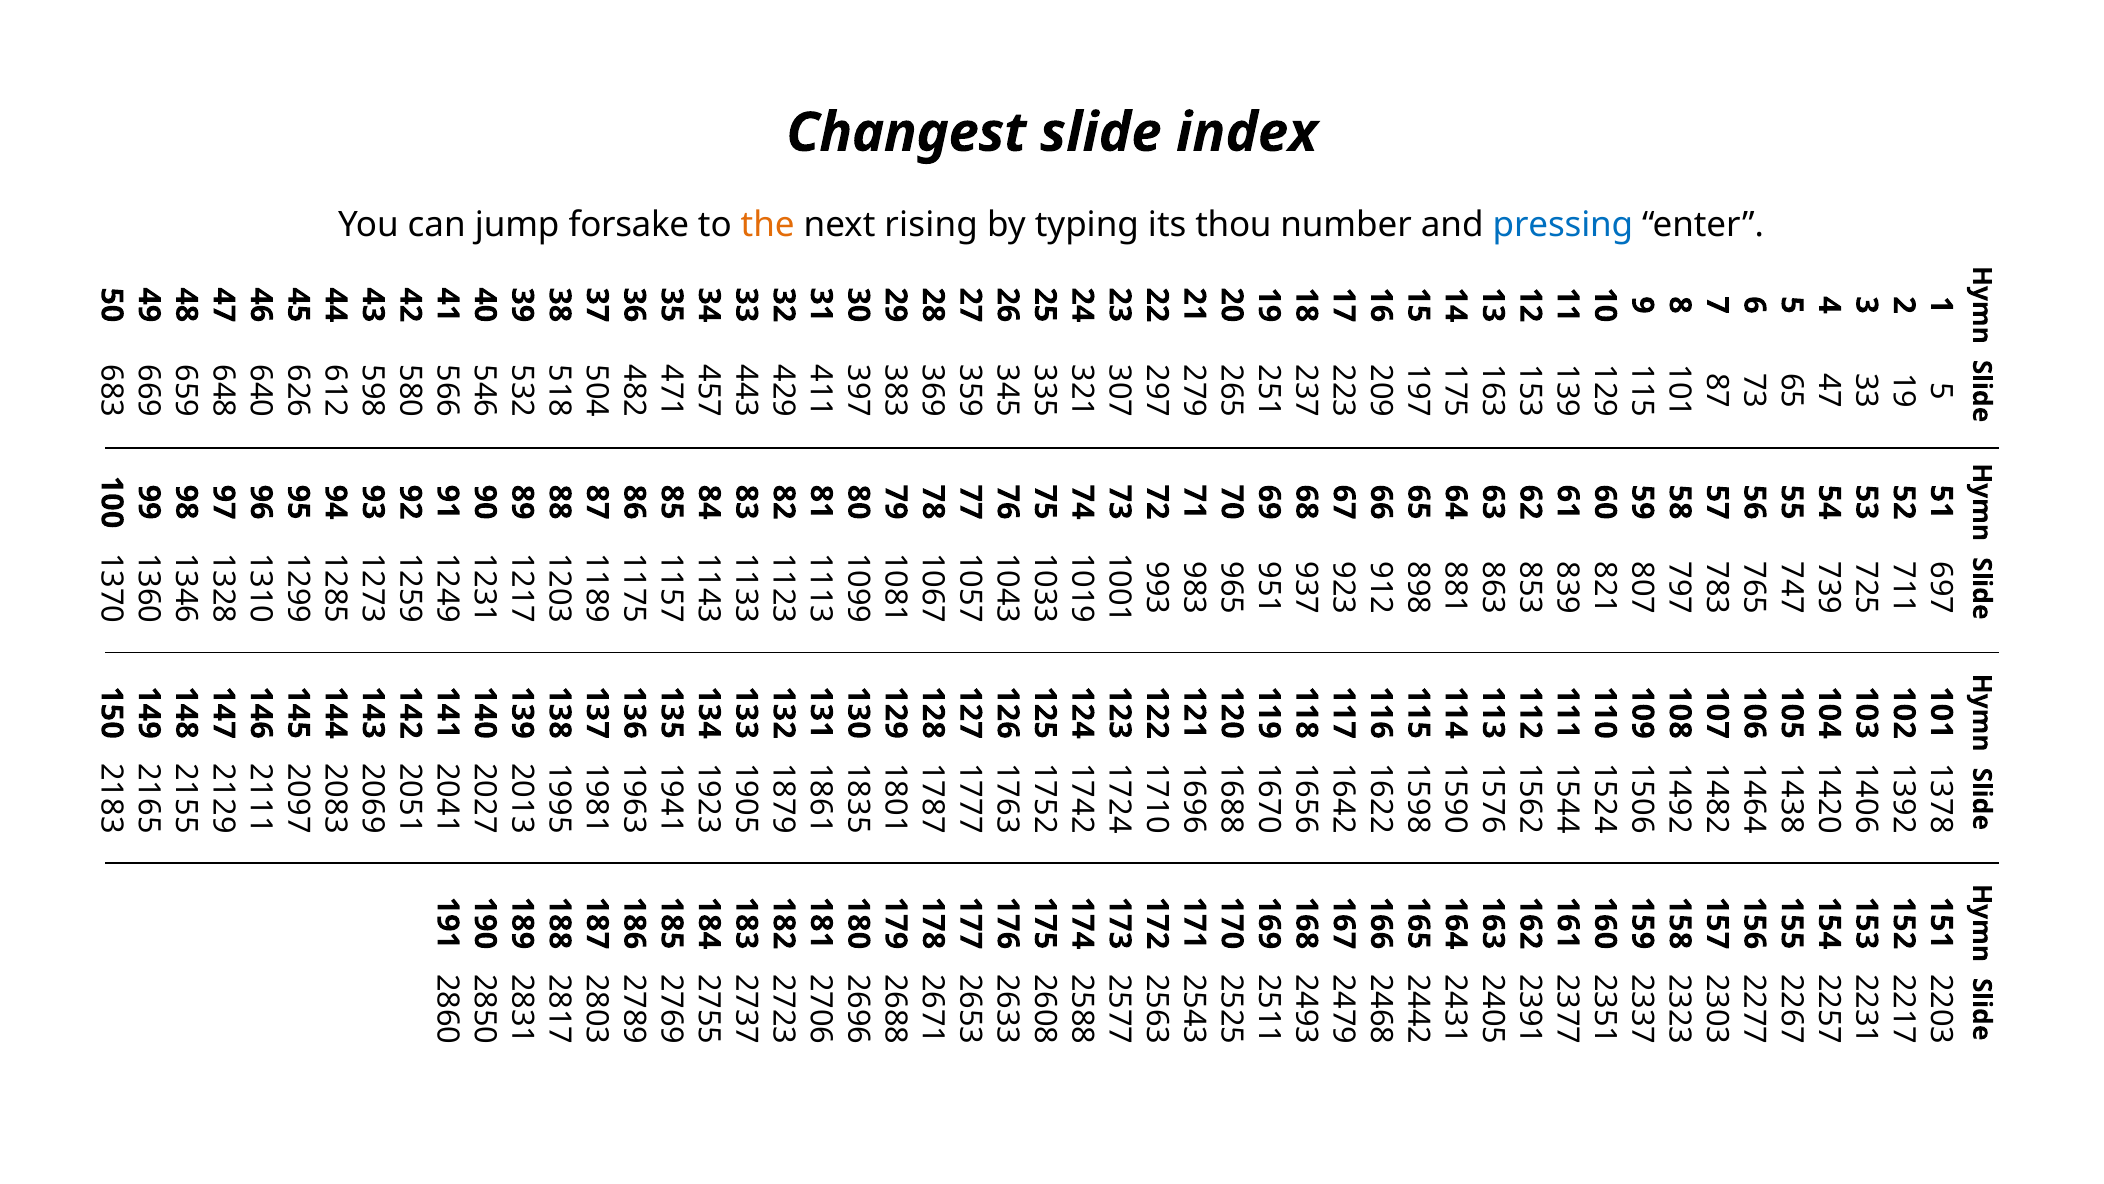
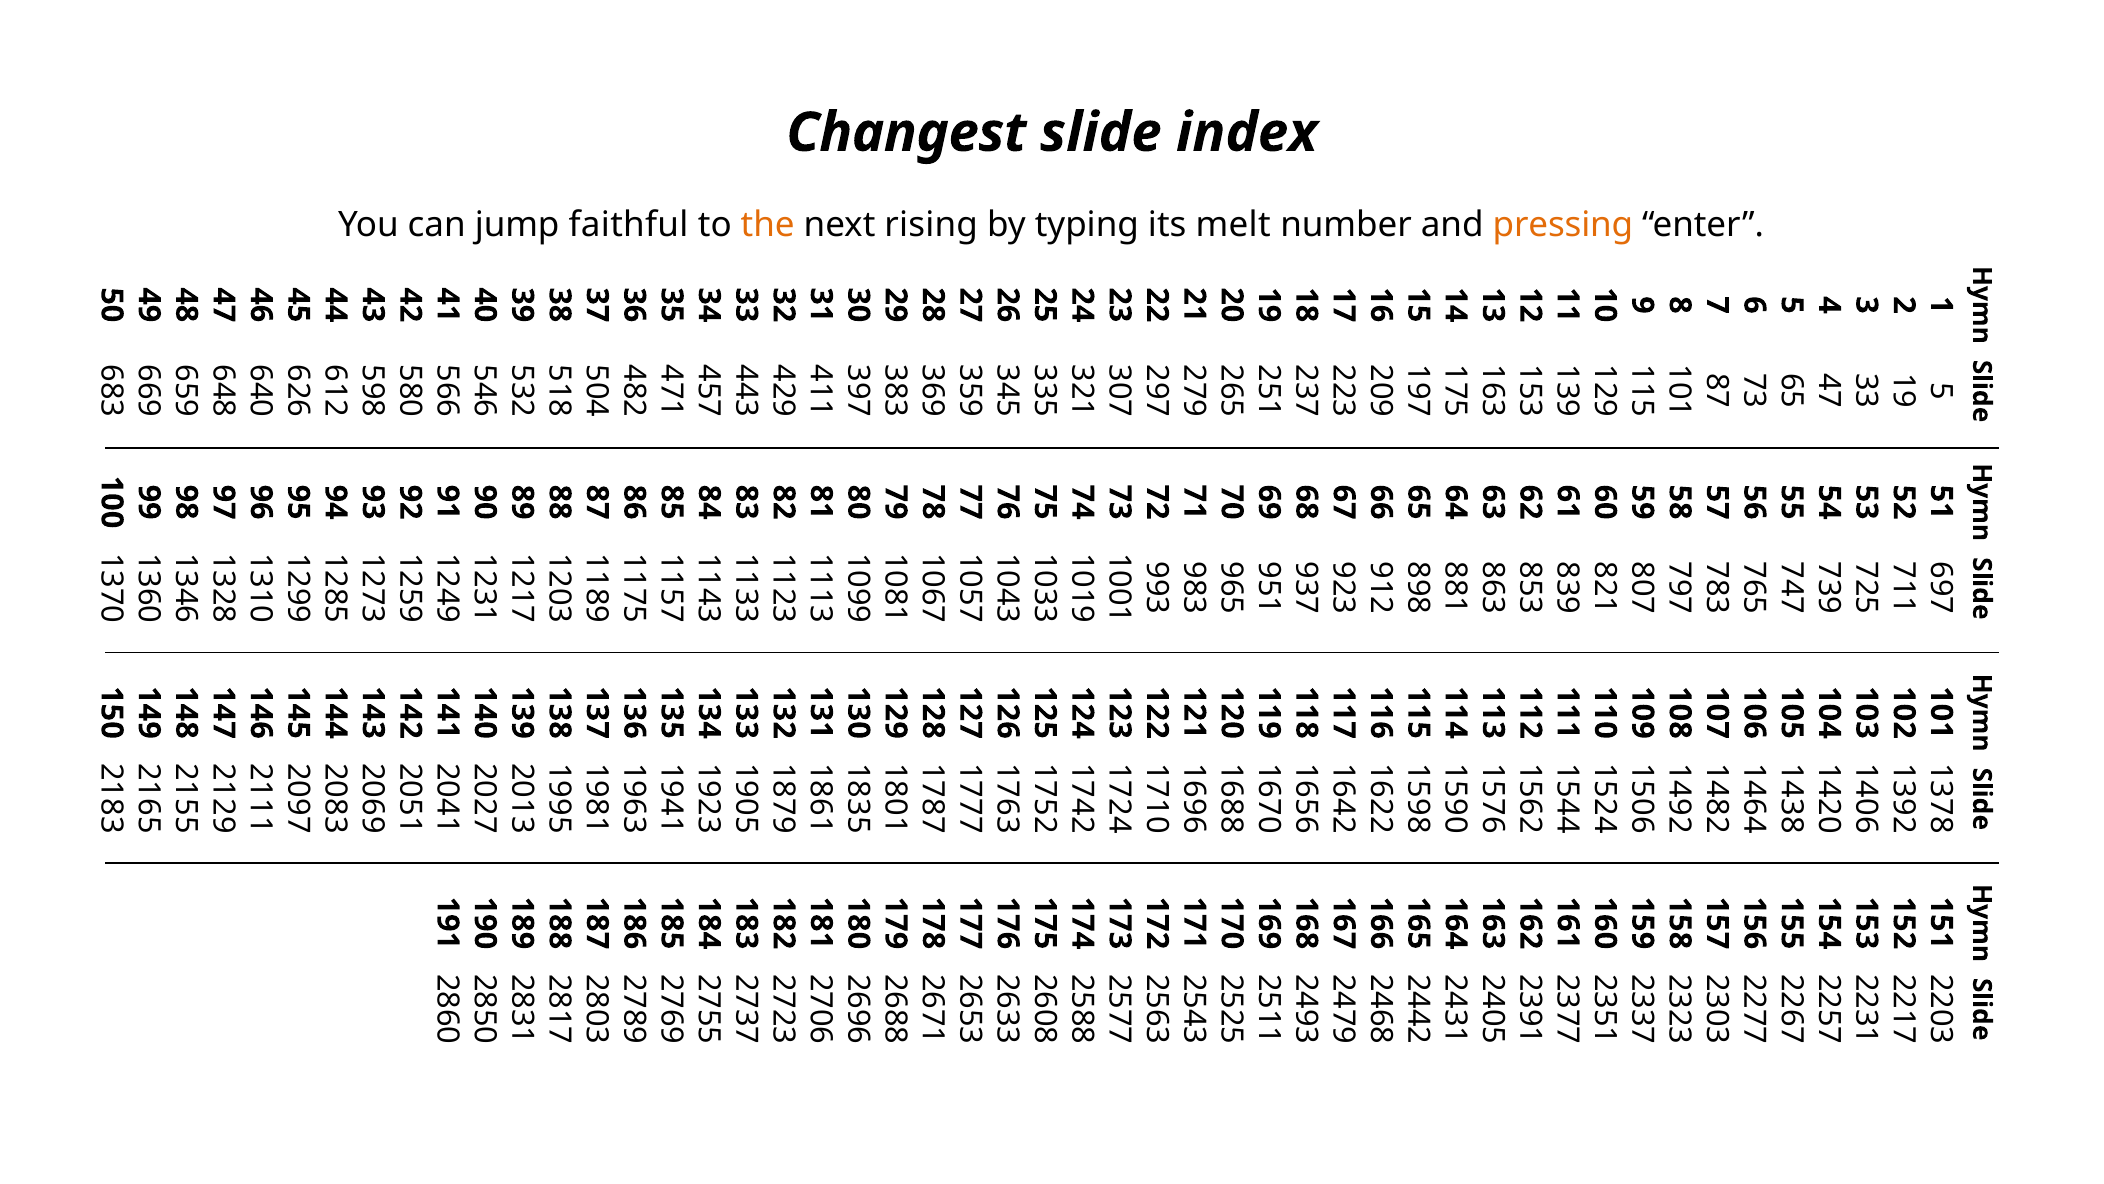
forsake: forsake -> faithful (629, 225)
thou: thou -> melt (1233, 225)
pressing colour: blue -> orange (1563, 225)
